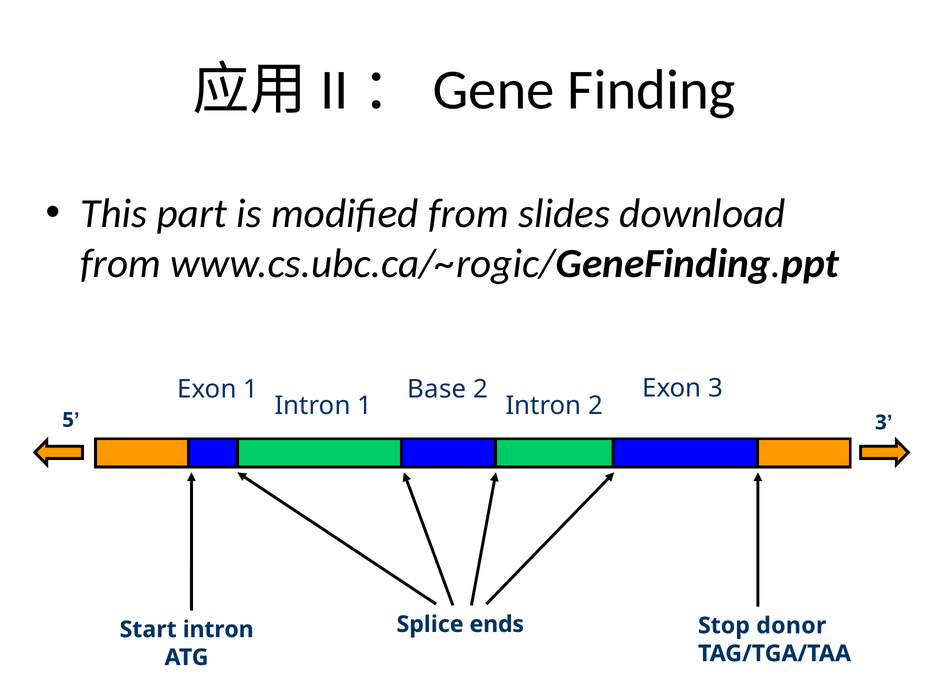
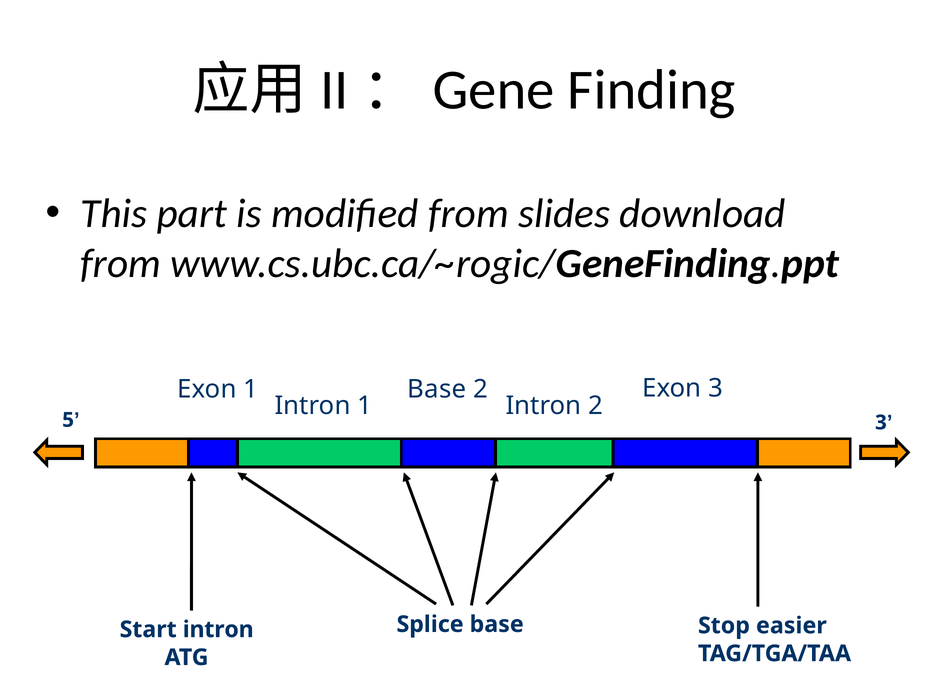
Splice ends: ends -> base (497, 624)
donor: donor -> easier (791, 625)
